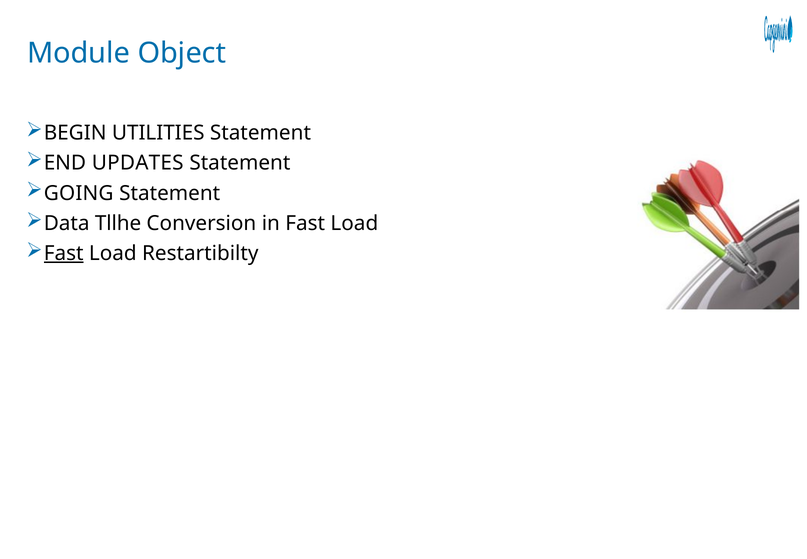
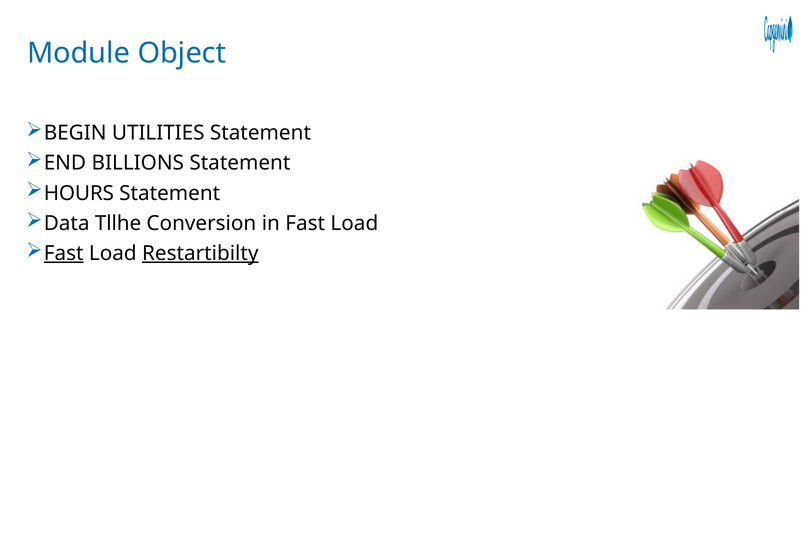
UPDATES: UPDATES -> BILLIONS (138, 163)
GOING: GOING -> HOURS (79, 193)
Restartibilty underline: none -> present (200, 253)
